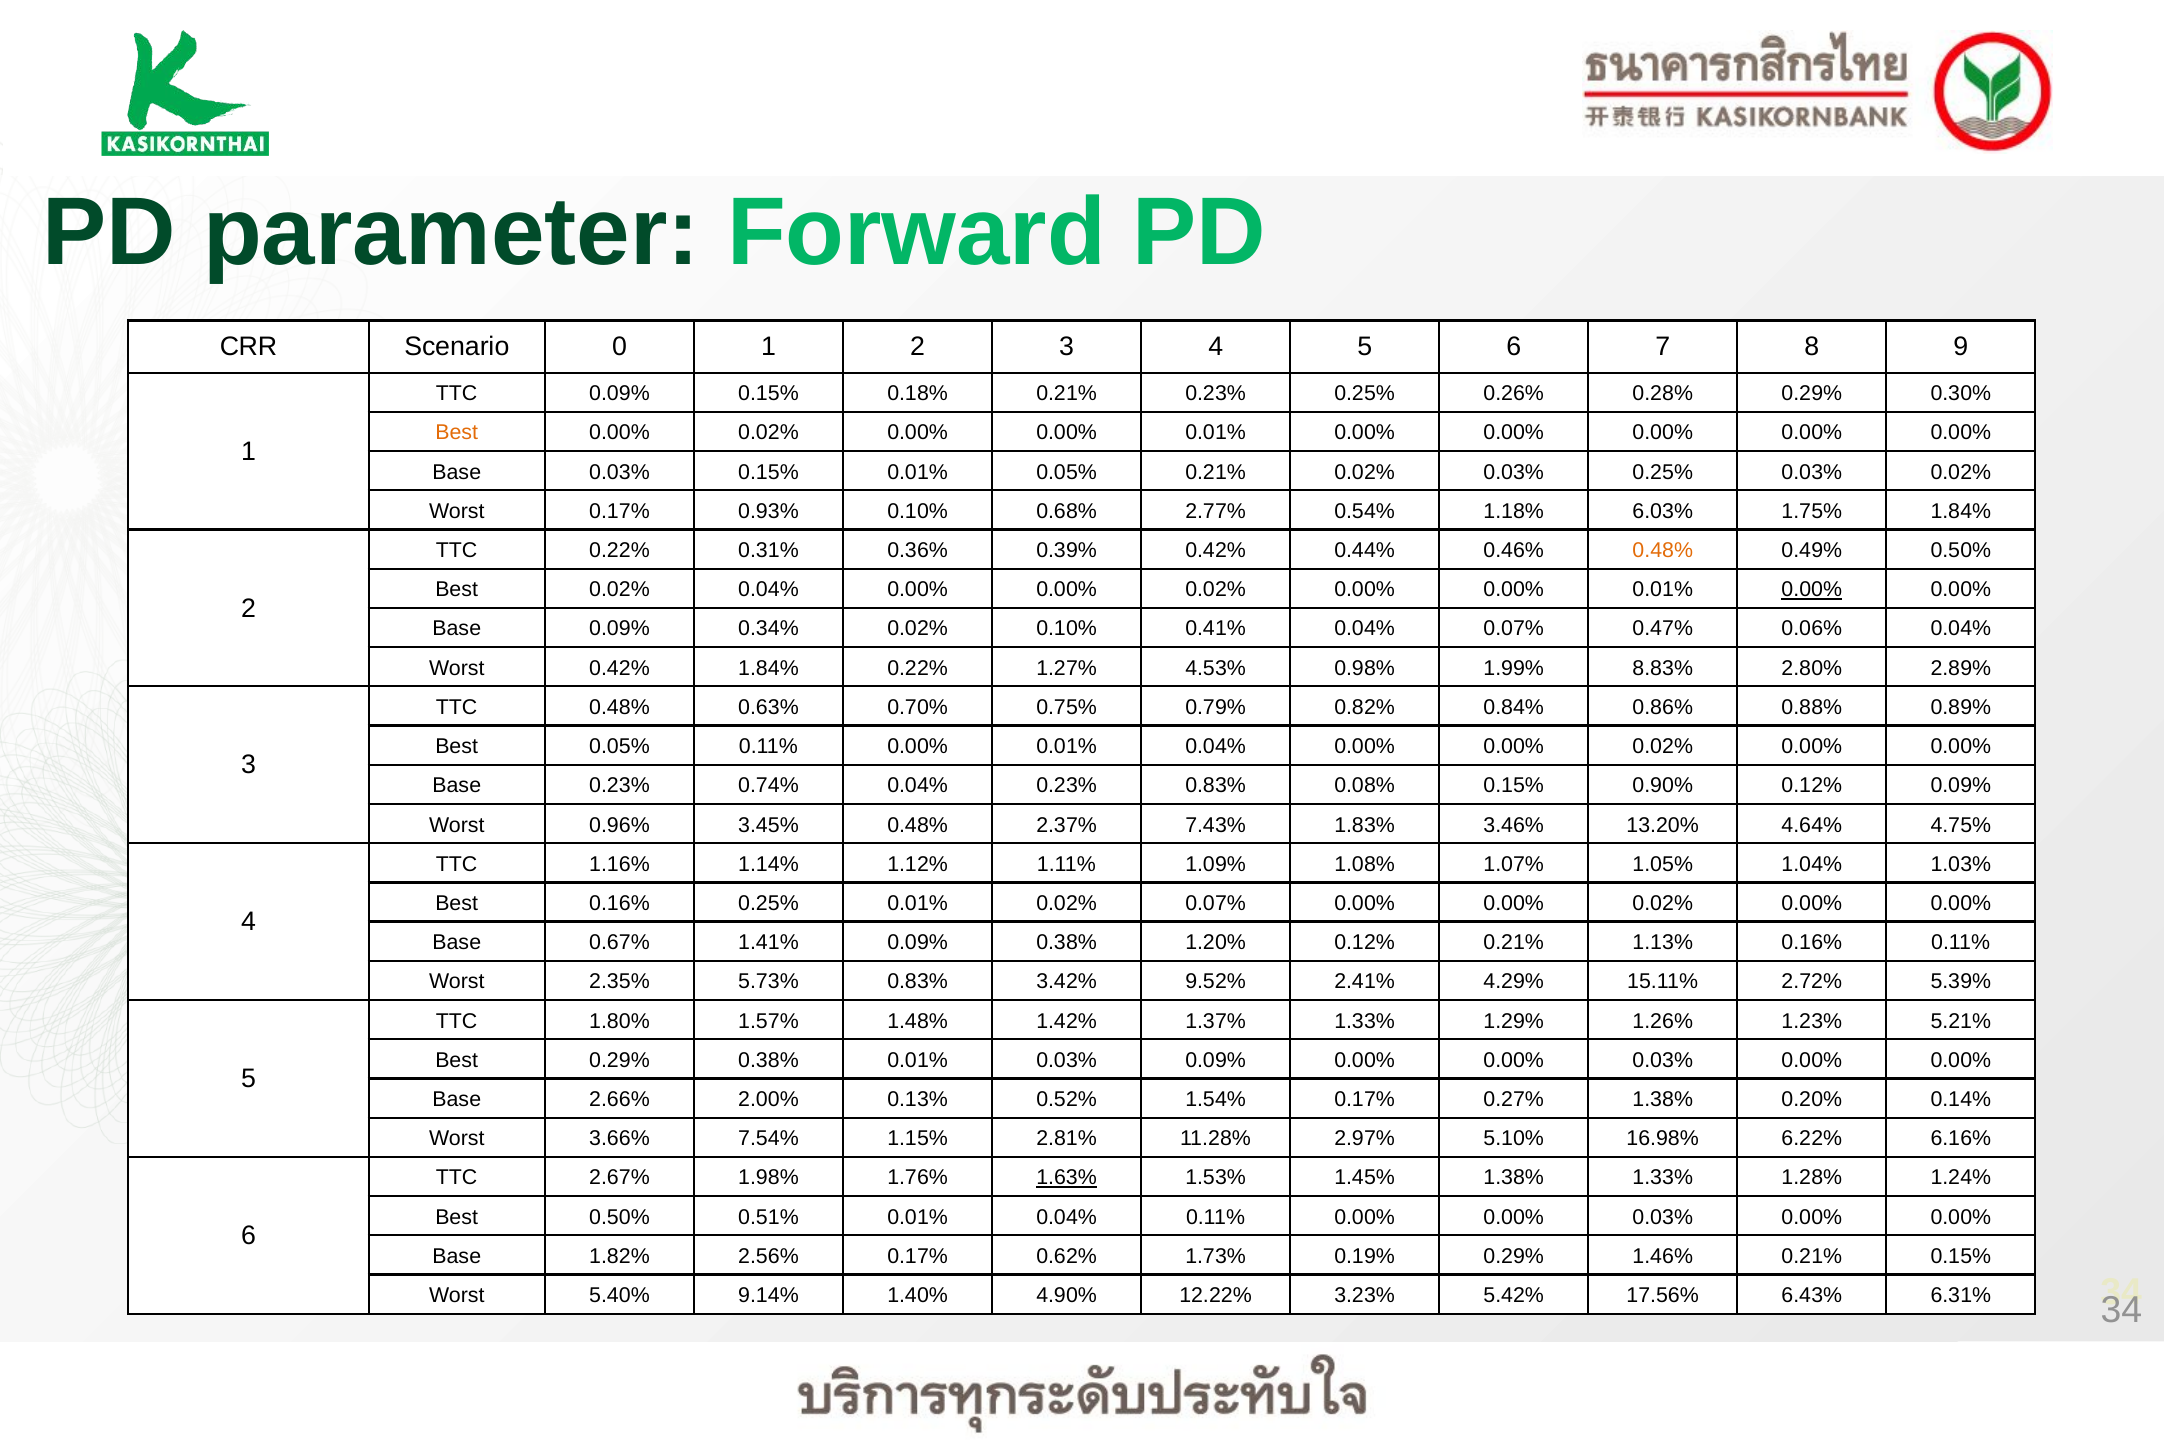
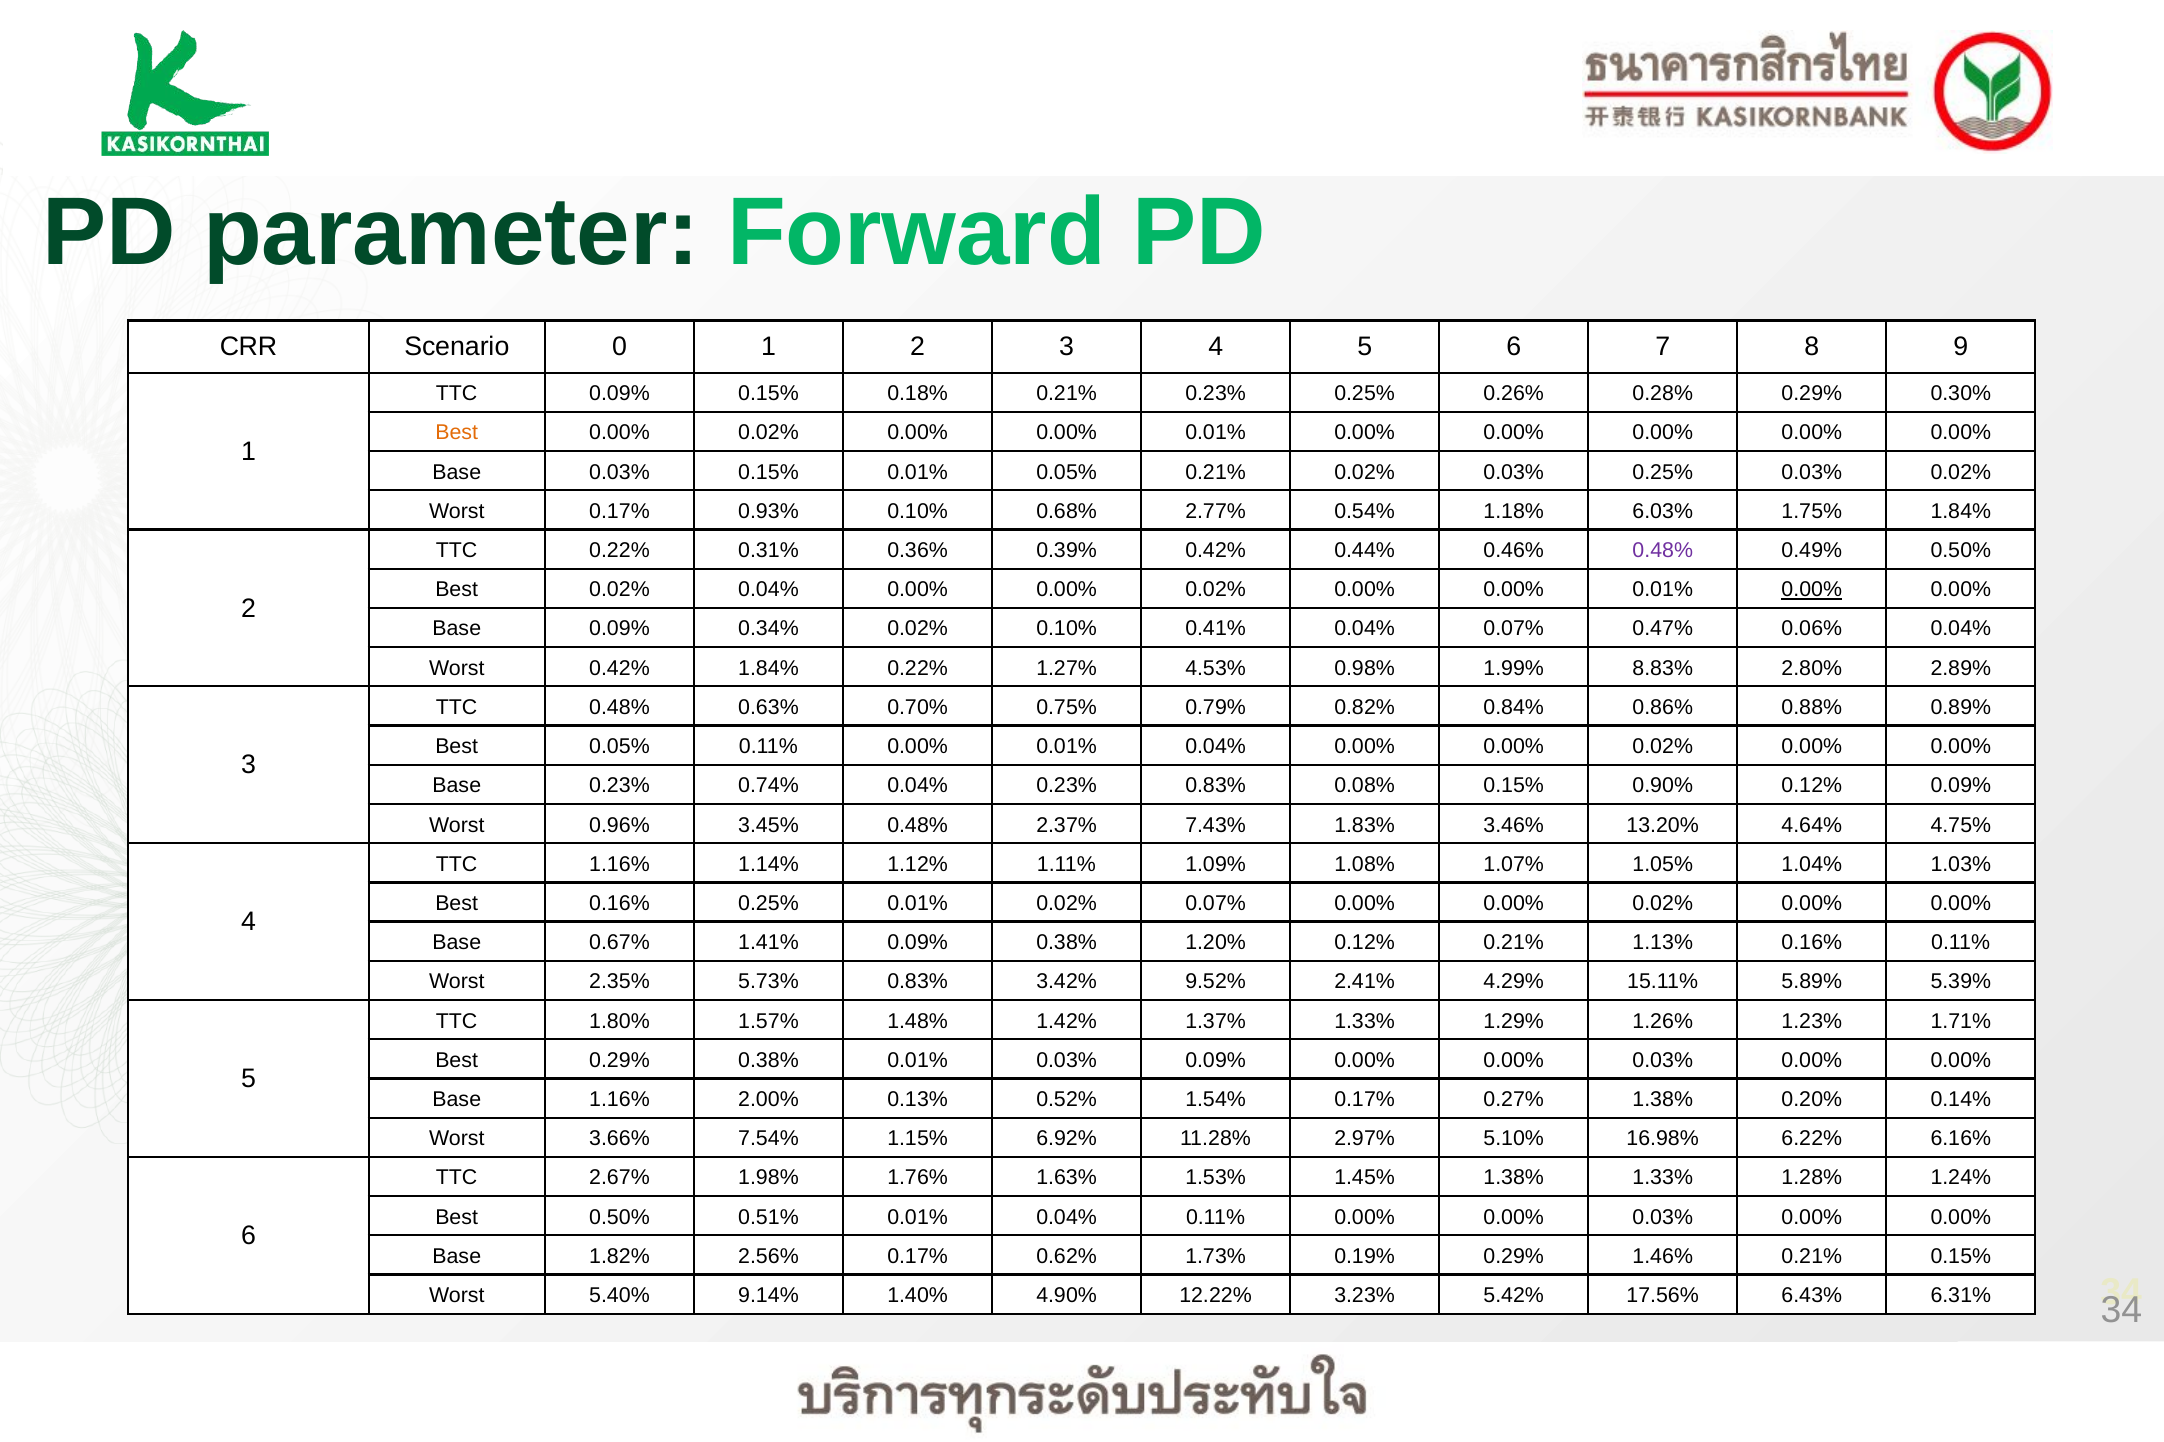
0.48% colour: orange -> purple (1663, 551)
2.72%: 2.72% -> 5.89% (1812, 982)
5.21%: 5.21% -> 1.71% (1961, 1022)
Base 2.66%: 2.66% -> 1.16% (619, 1100)
2.81%: 2.81% -> 6.92% (1067, 1139)
1.63% underline: present -> none (1067, 1178)
